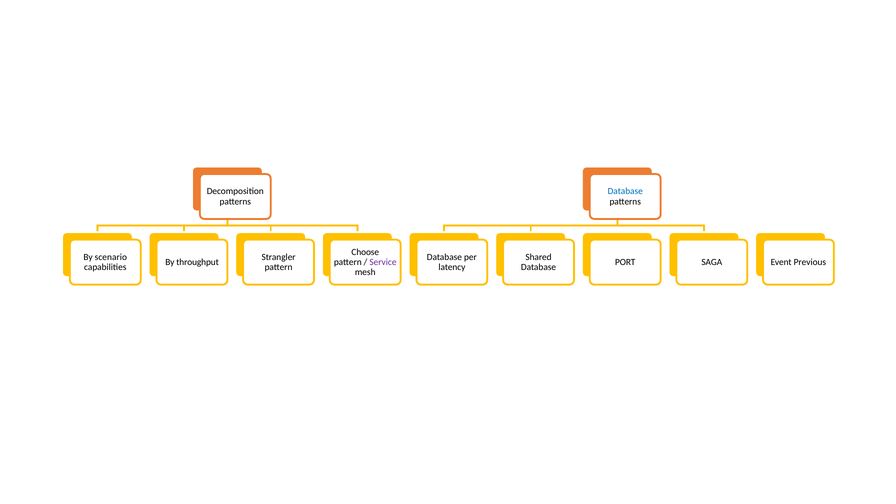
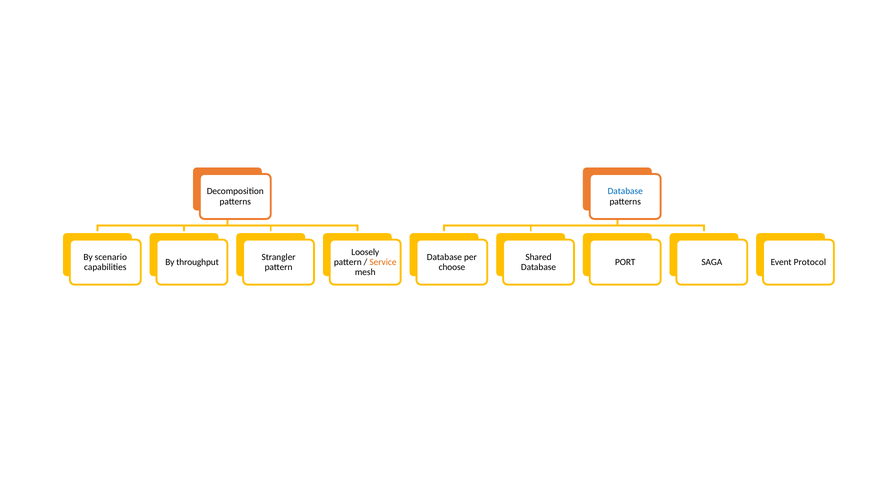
Choose: Choose -> Loosely (365, 252)
Service colour: purple -> orange (383, 262)
Previous: Previous -> Protocol (810, 262)
latency: latency -> choose (452, 267)
